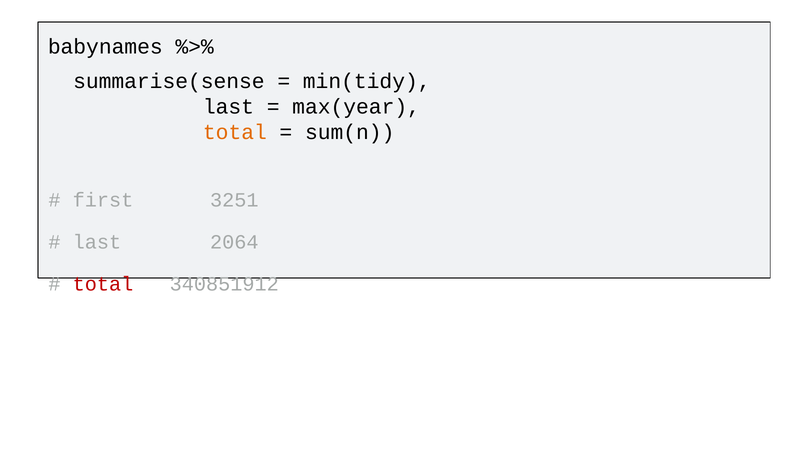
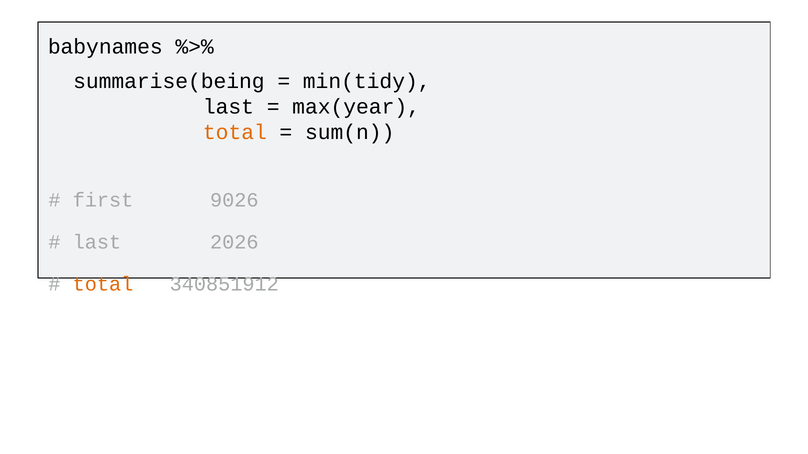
summarise(sense: summarise(sense -> summarise(being (169, 81)
3251: 3251 -> 9026 (234, 201)
2064: 2064 -> 2026 (234, 243)
total colour: red -> orange (103, 285)
